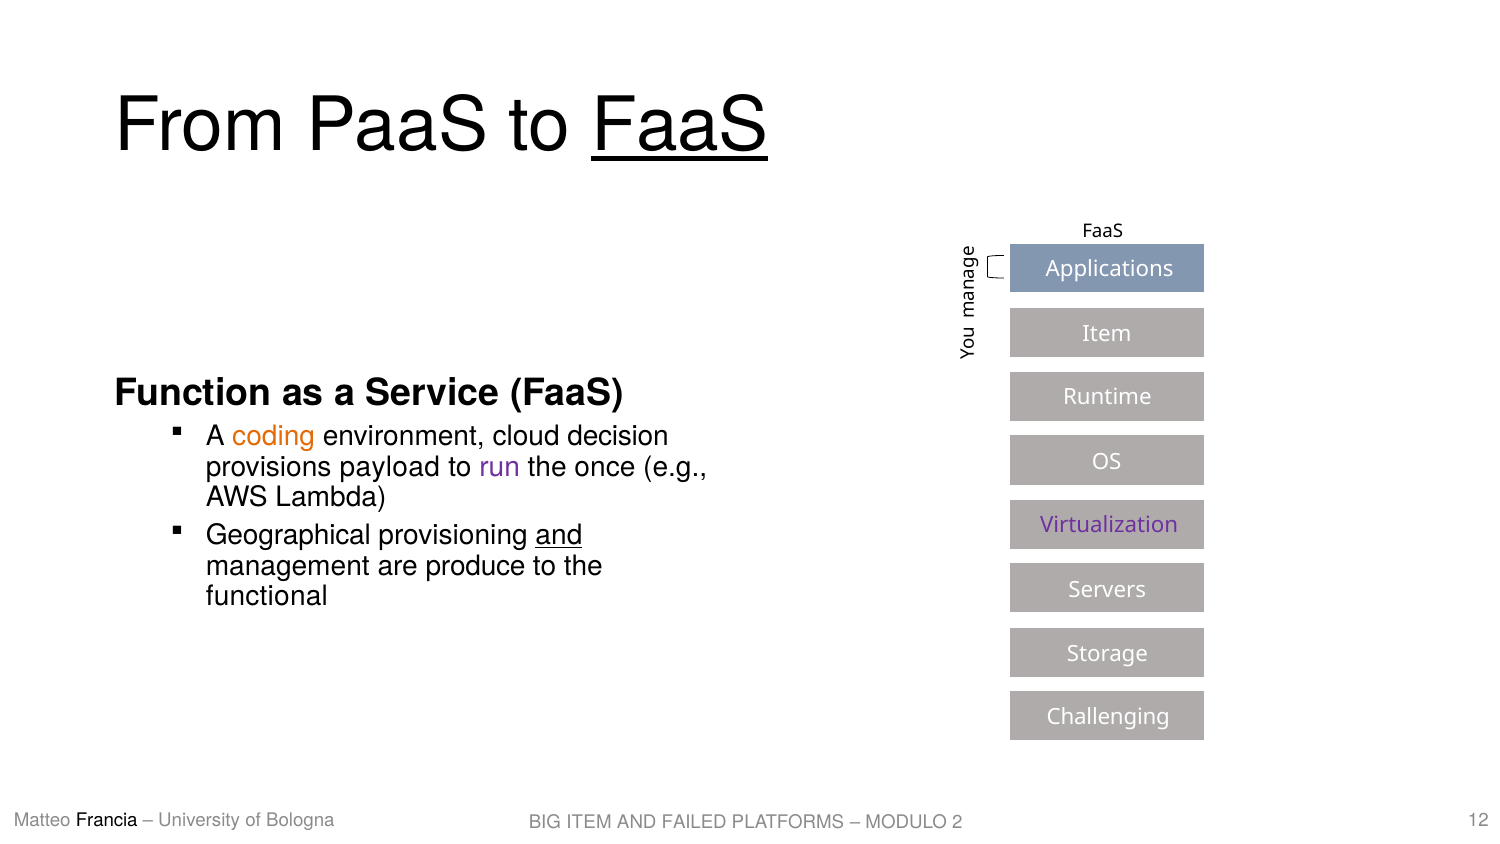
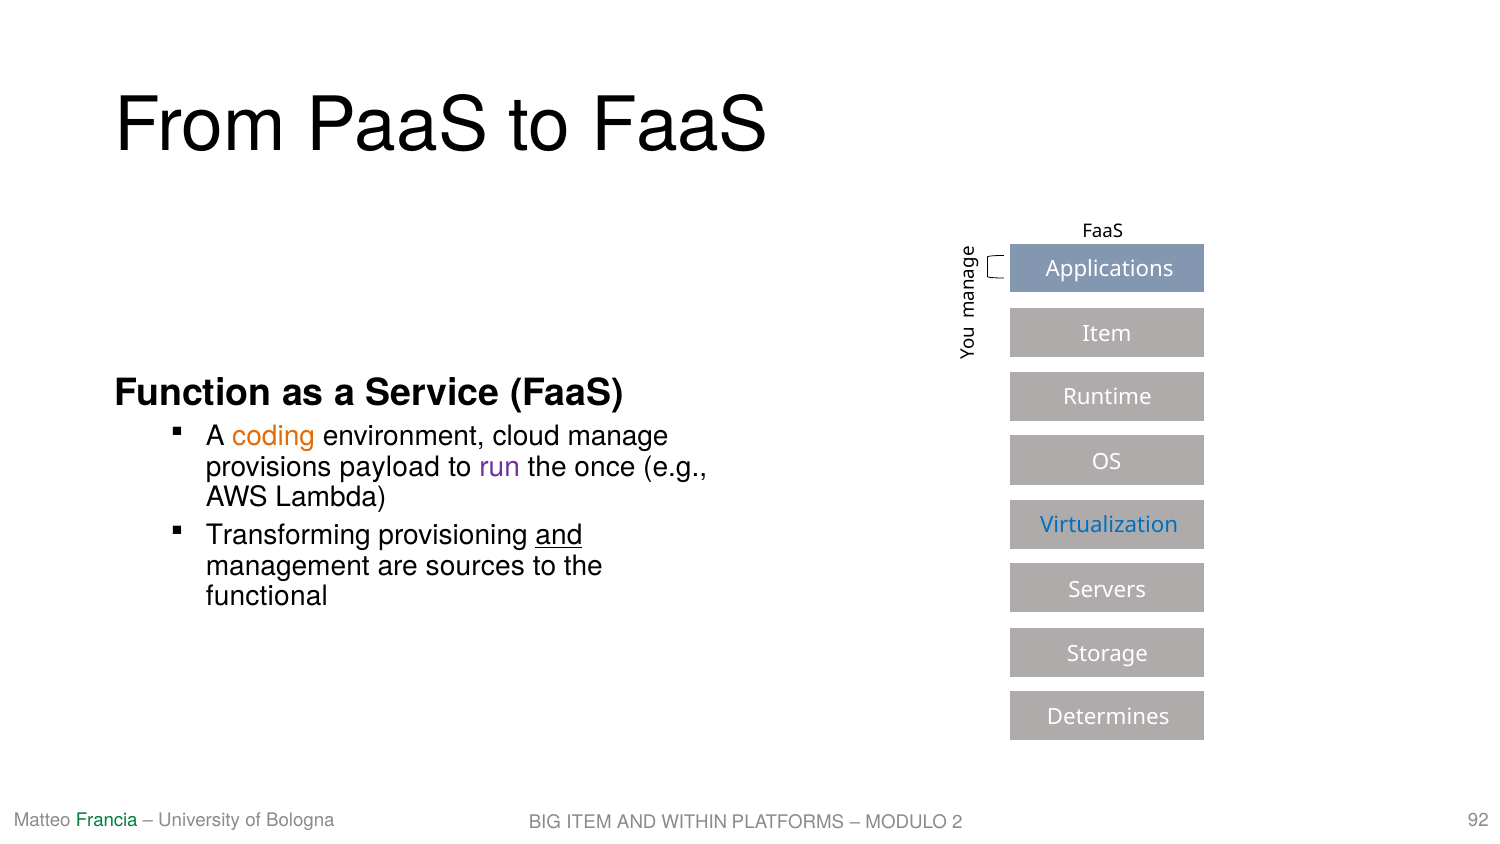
FaaS underline: present -> none (680, 126)
decision: decision -> manage (618, 436)
Virtualization colour: purple -> blue (1109, 525)
Geographical: Geographical -> Transforming (288, 535)
produce: produce -> sources (475, 566)
Challenging: Challenging -> Determines (1108, 717)
Francia colour: black -> green (107, 820)
12: 12 -> 92 (1478, 820)
FAILED: FAILED -> WITHIN (694, 823)
